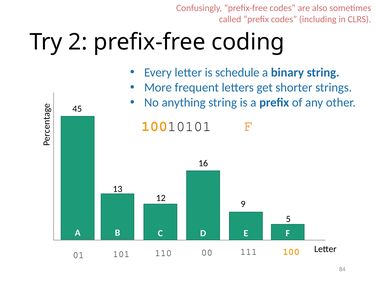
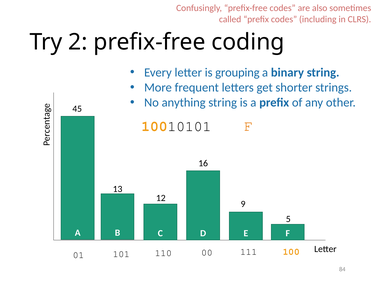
schedule: schedule -> grouping (237, 72)
